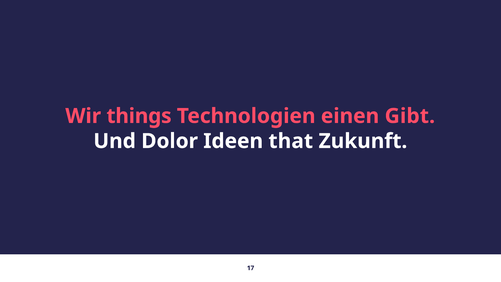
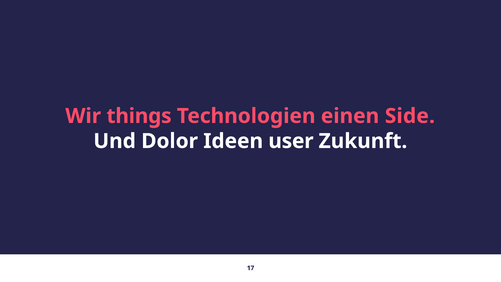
Gibt: Gibt -> Side (410, 116)
that: that -> user (291, 141)
